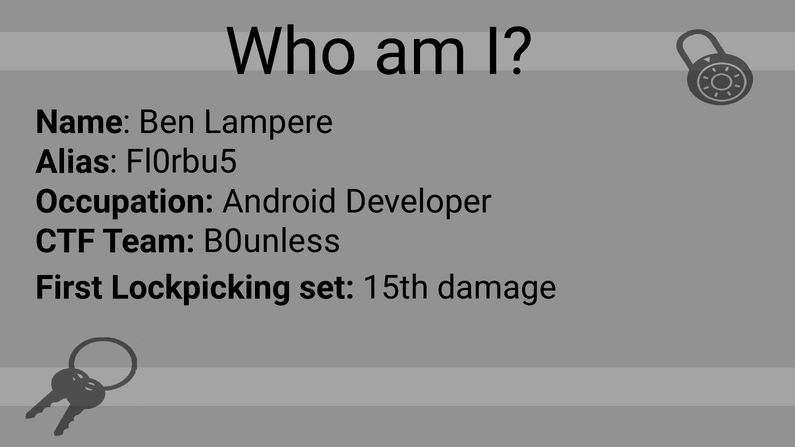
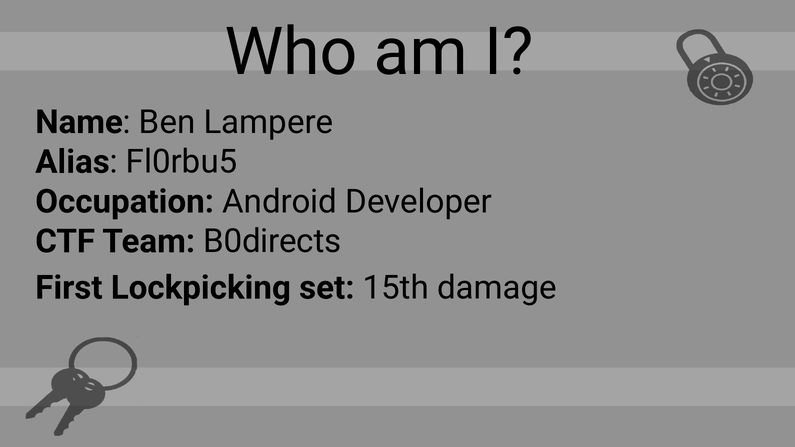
B0unless: B0unless -> B0directs (272, 241)
